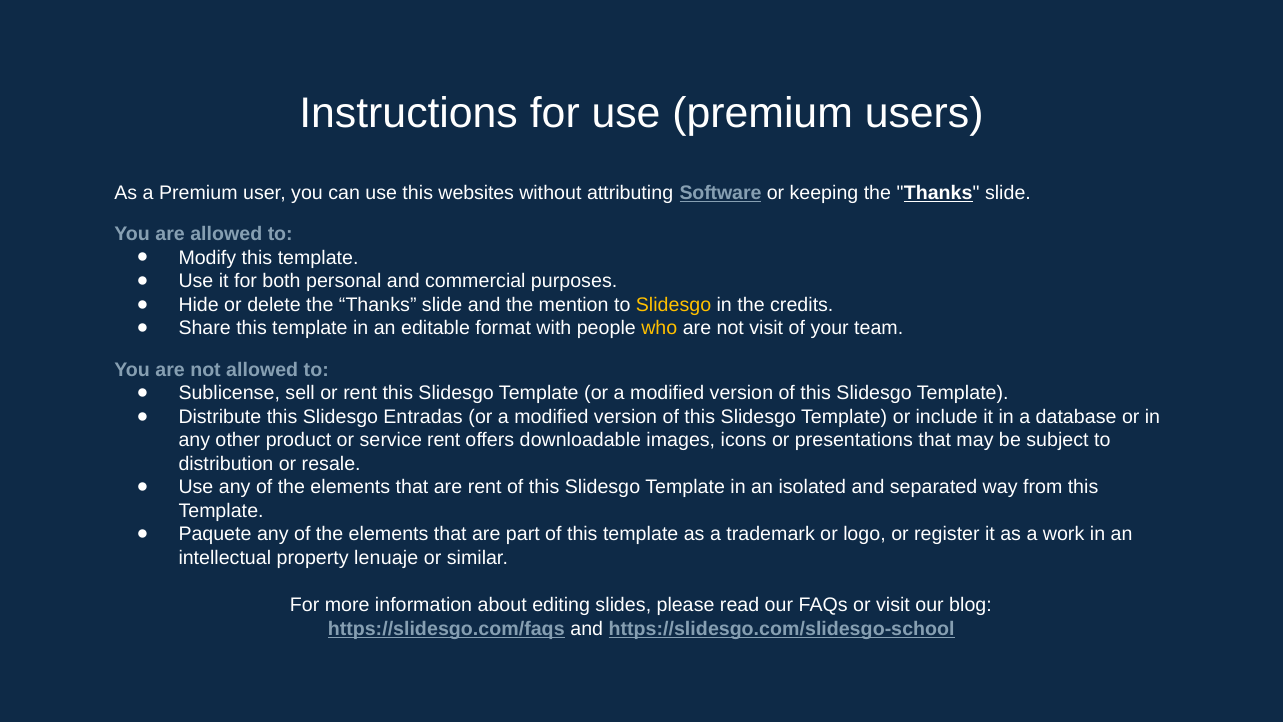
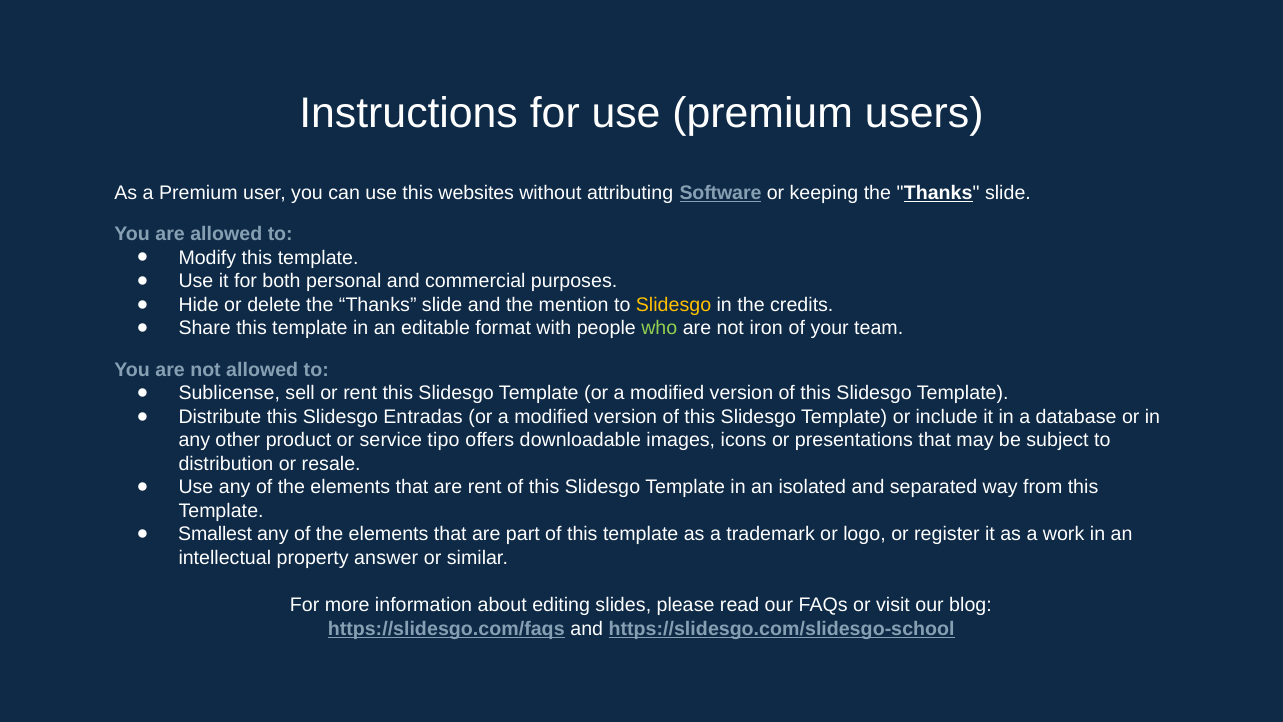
who colour: yellow -> light green (659, 328)
not visit: visit -> iron (766, 328)
service rent: rent -> tipo (444, 440)
Paquete: Paquete -> Smallest (215, 534)
lenuaje: lenuaje -> answer (386, 558)
